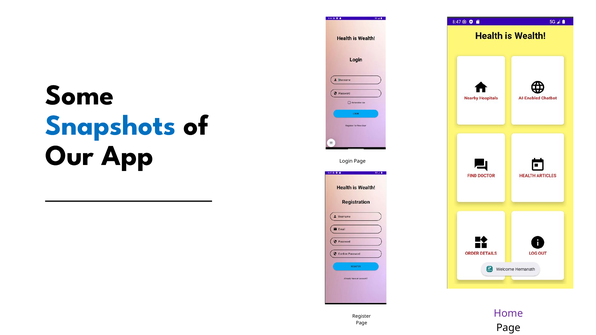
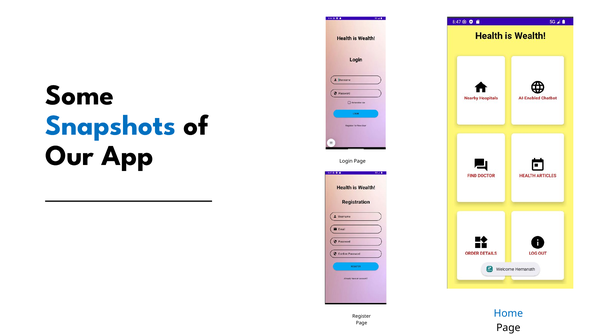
Home colour: purple -> blue (508, 314)
